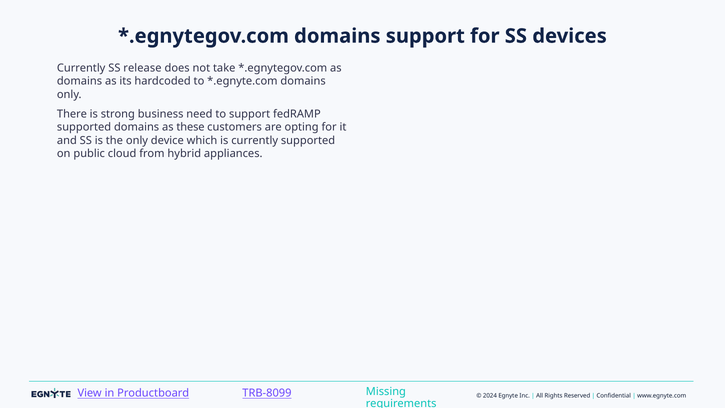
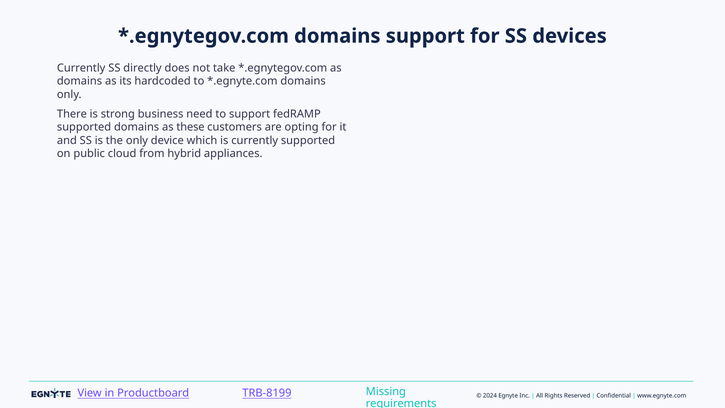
release: release -> directly (142, 68)
TRB-8099: TRB-8099 -> TRB-8199 (267, 393)
